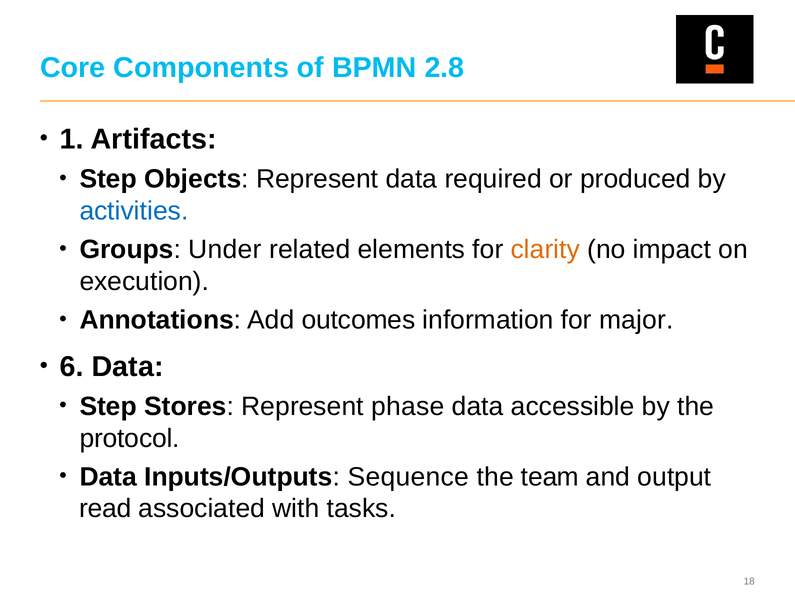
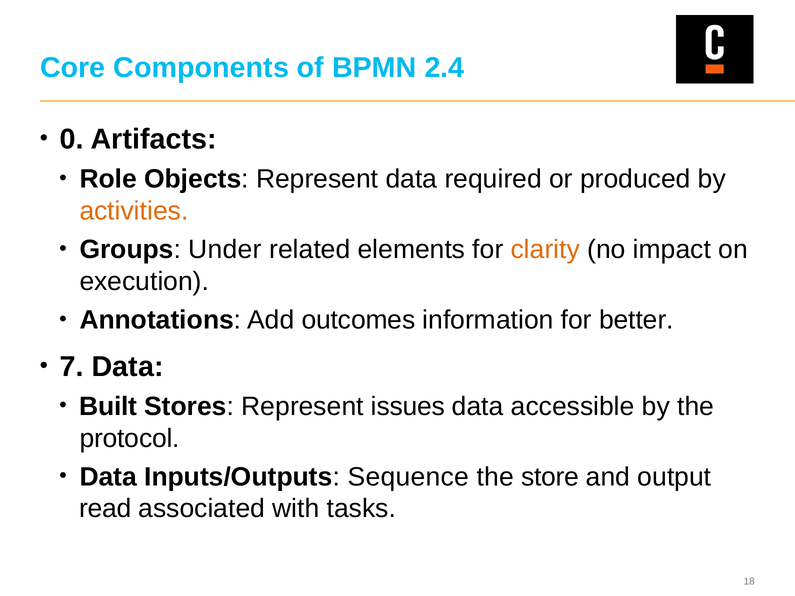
2.8: 2.8 -> 2.4 (444, 68)
1: 1 -> 0 (72, 139)
Step: Step -> Role (108, 179)
activities colour: blue -> orange (134, 211)
major: major -> better (636, 320)
6: 6 -> 7 (72, 367)
Step: Step -> Built (108, 407)
phase: phase -> issues (408, 407)
team: team -> store (550, 477)
